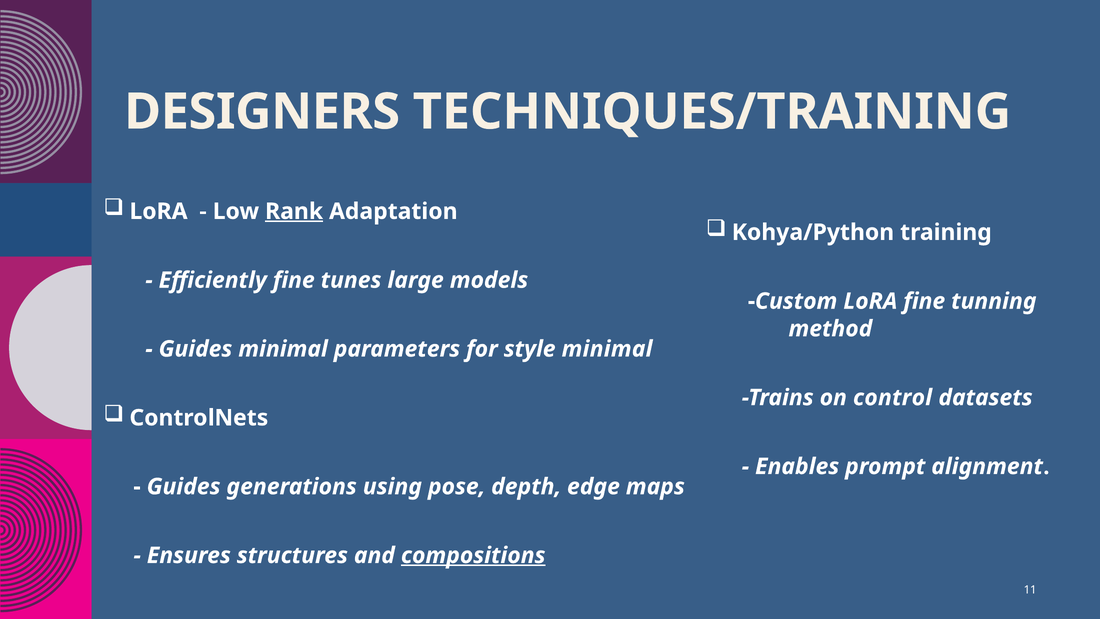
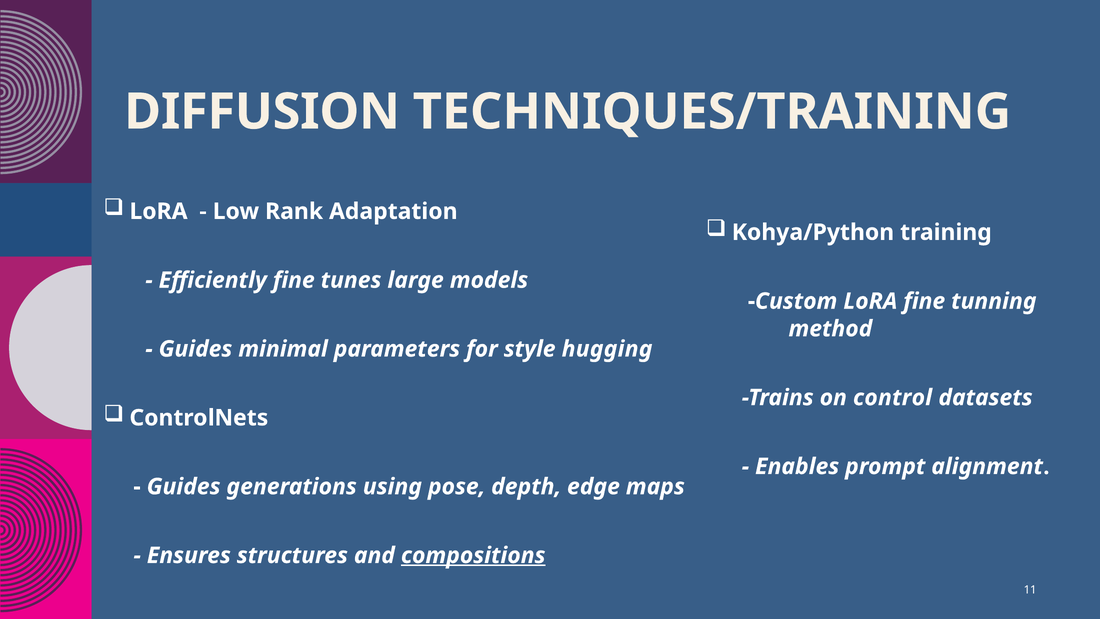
DESIGNERS: DESIGNERS -> DIFFUSION (262, 112)
Rank underline: present -> none (294, 211)
style minimal: minimal -> hugging (607, 349)
